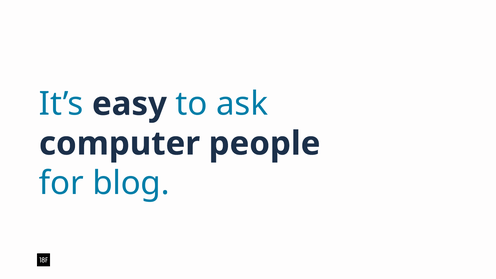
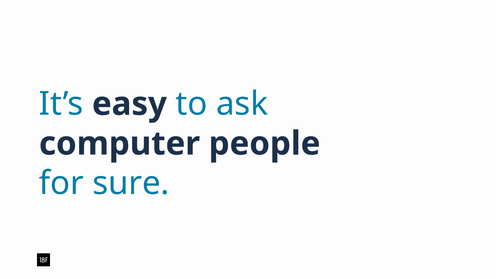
blog: blog -> sure (131, 183)
